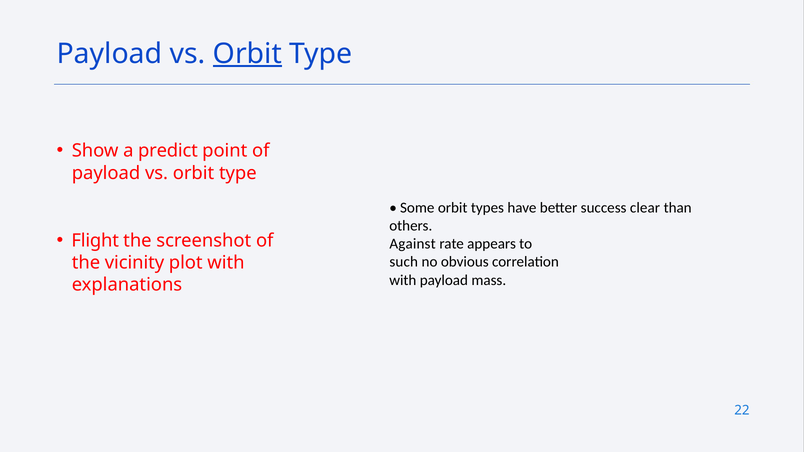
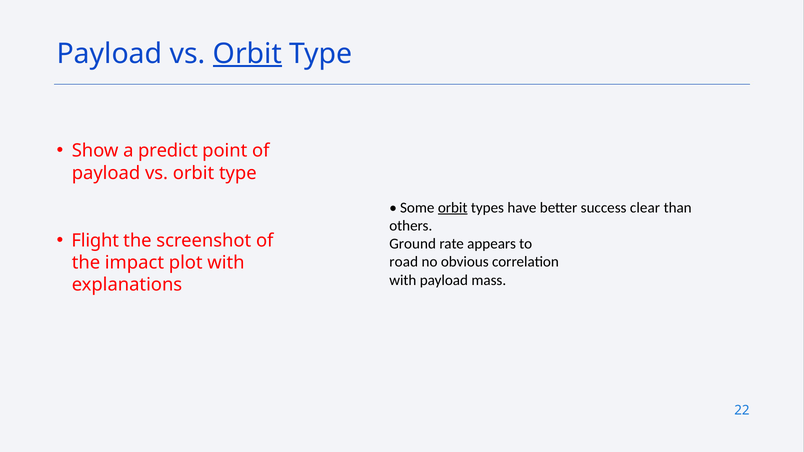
orbit underline: none -> present (453, 208)
Against: Against -> Ground (413, 244)
such: such -> road (404, 262)
vicinity: vicinity -> impact (134, 263)
